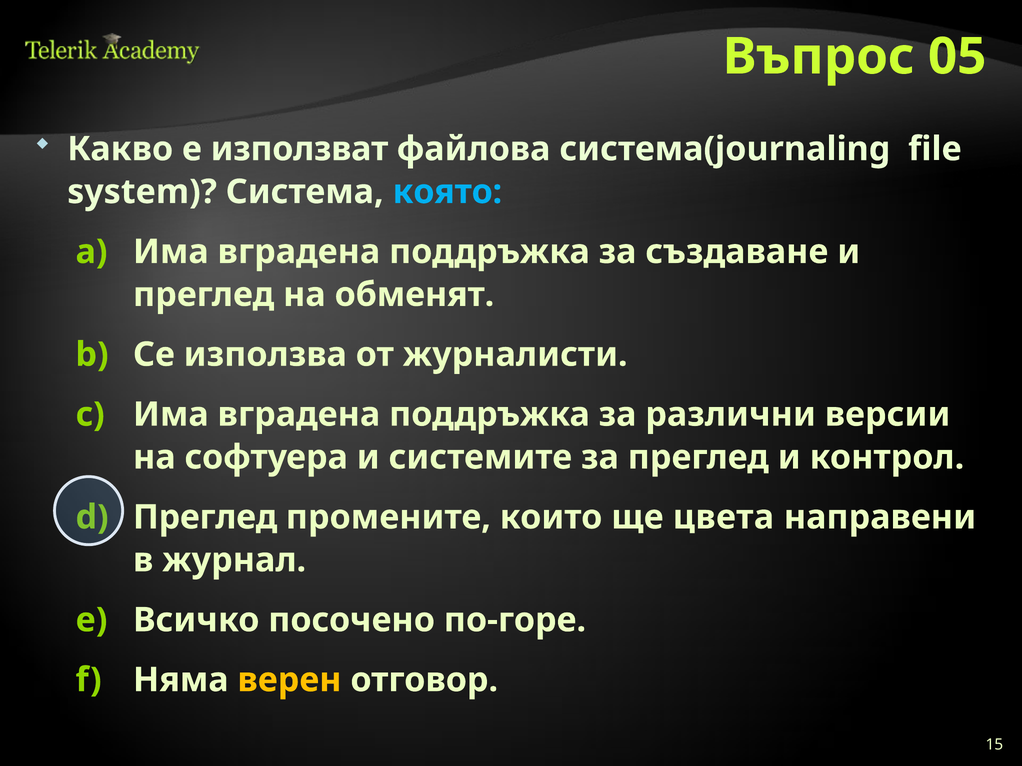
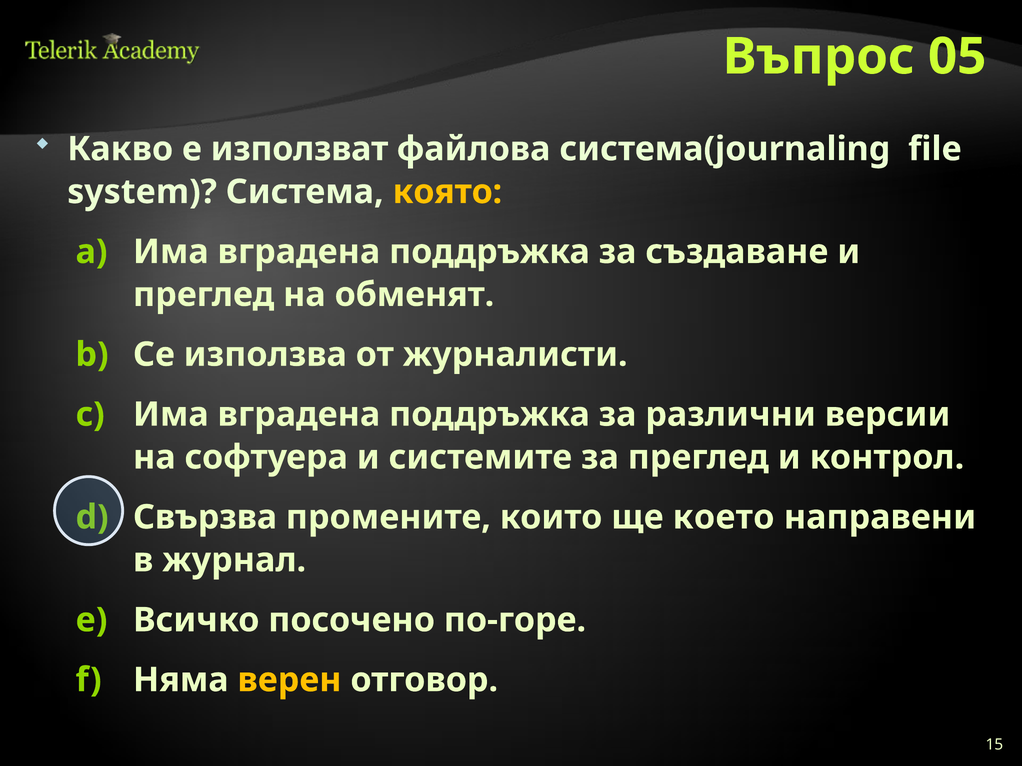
която colour: light blue -> yellow (447, 192)
Преглед: Преглед -> Свързва (205, 518)
цвета: цвета -> което (724, 518)
